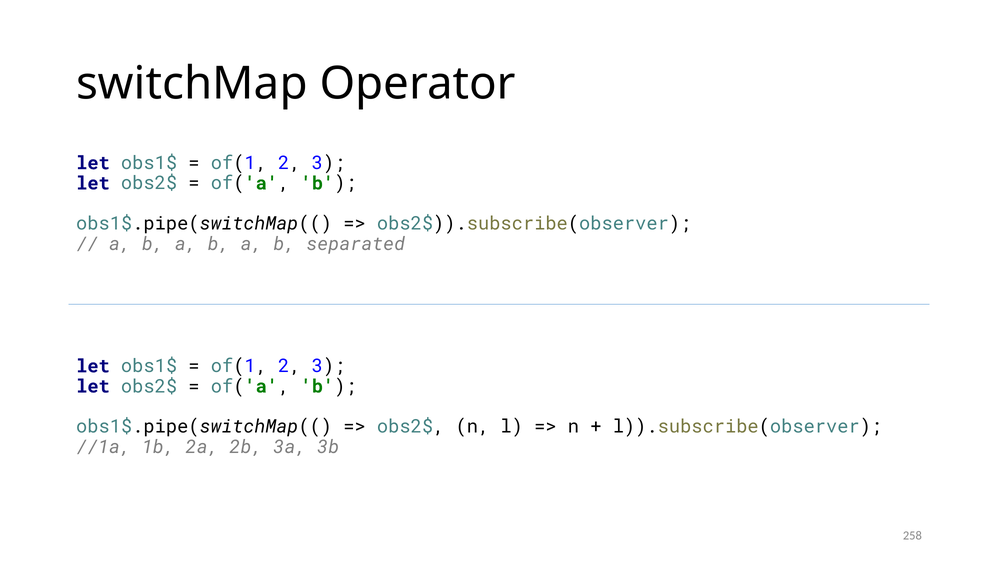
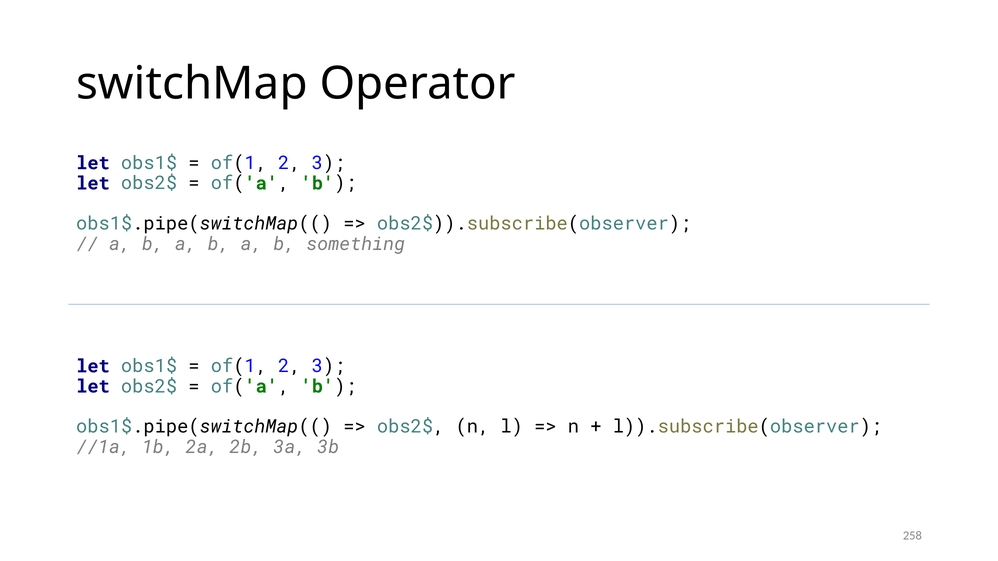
separated: separated -> something (356, 244)
